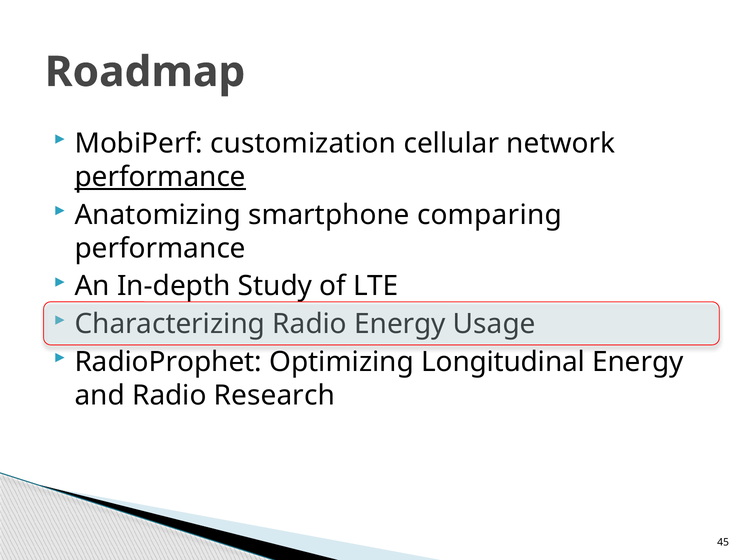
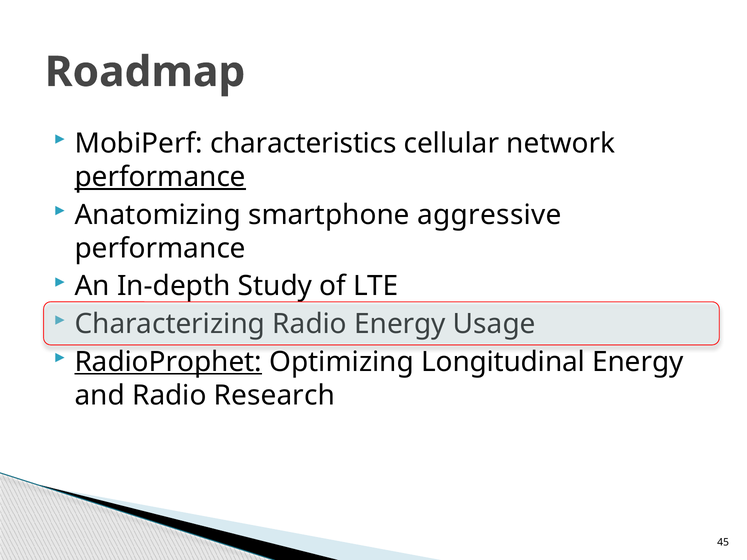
customization: customization -> characteristics (303, 143)
comparing: comparing -> aggressive (490, 215)
RadioProphet underline: none -> present (168, 362)
